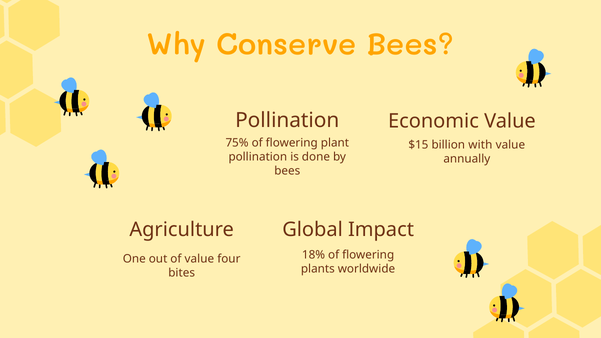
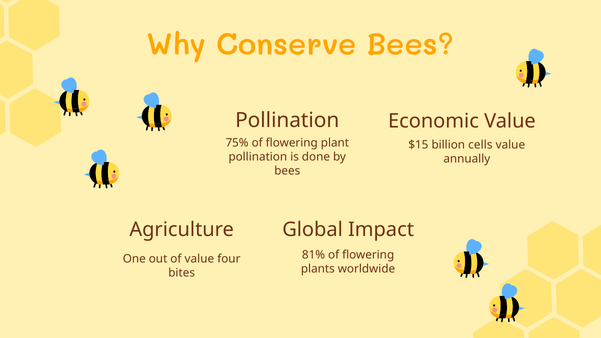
with: with -> cells (480, 145)
18%: 18% -> 81% (313, 255)
